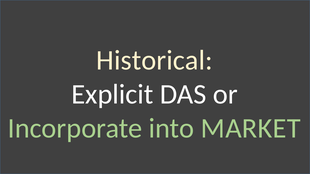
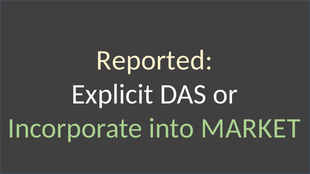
Historical: Historical -> Reported (154, 60)
